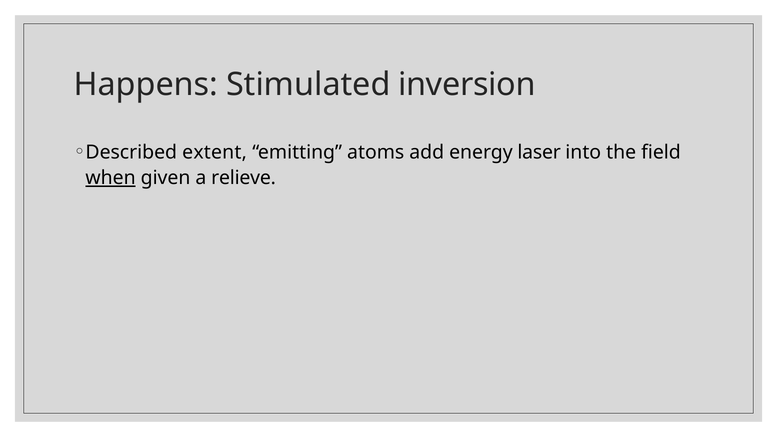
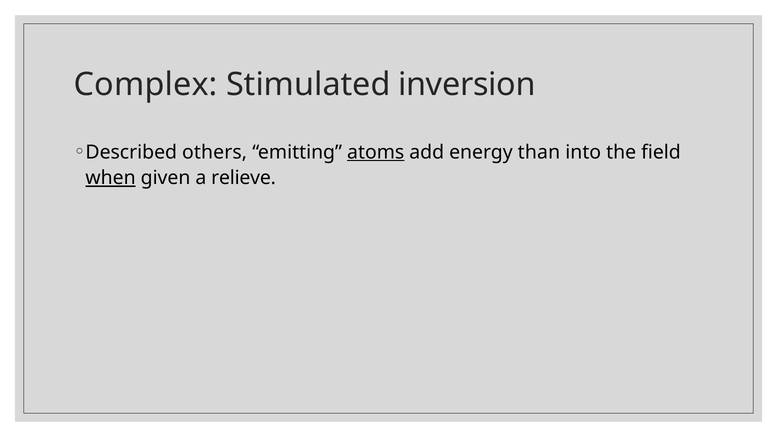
Happens: Happens -> Complex (146, 84)
extent: extent -> others (215, 152)
atoms underline: none -> present (376, 152)
laser: laser -> than (539, 152)
